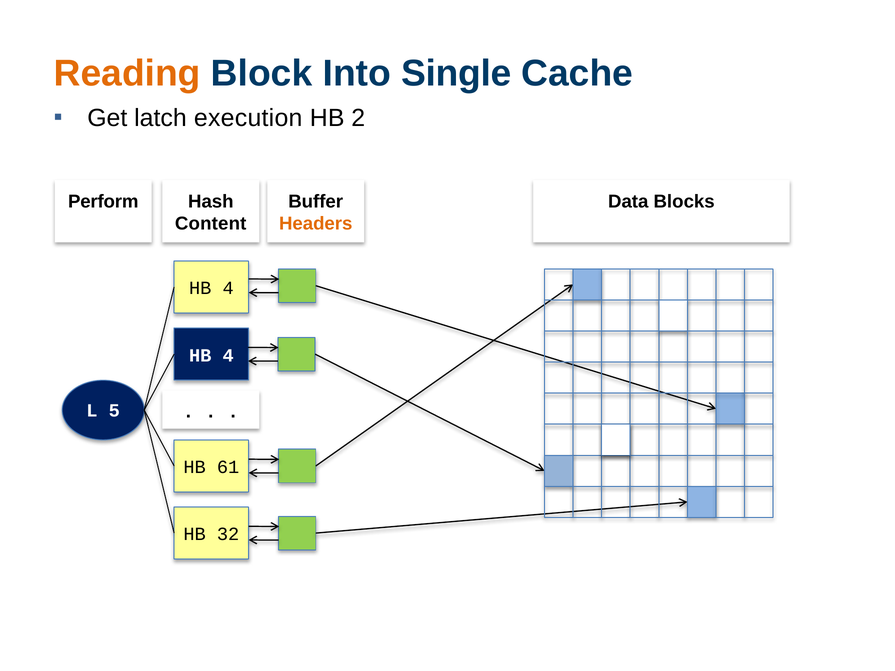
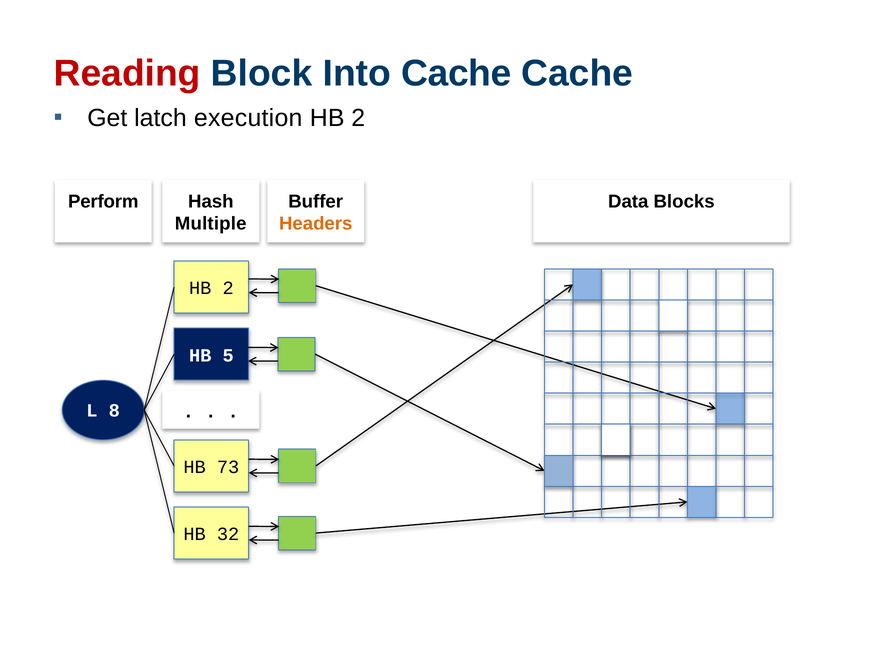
Reading colour: orange -> red (127, 74)
Into Single: Single -> Cache (456, 74)
Content: Content -> Multiple (211, 224)
4: 4 -> 2 (228, 288)
4: 4 -> 5 (228, 356)
5: 5 -> 8 (114, 411)
61: 61 -> 73 (228, 467)
